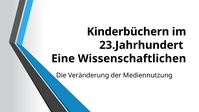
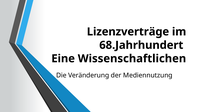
Kinderbüchern: Kinderbüchern -> Lizenzverträge (128, 32)
23.Jahrhundert: 23.Jahrhundert -> 68.Jahrhundert (141, 45)
